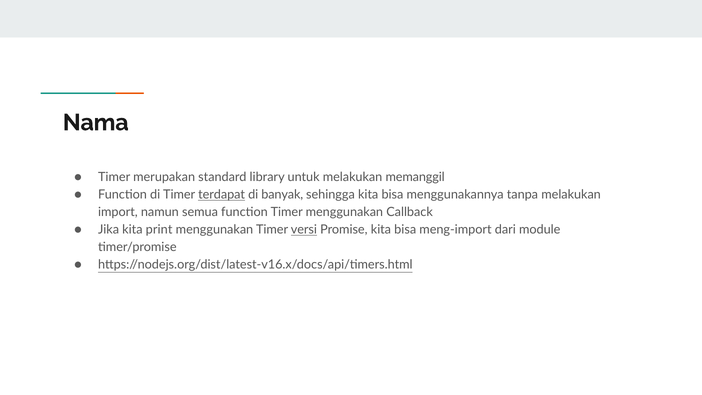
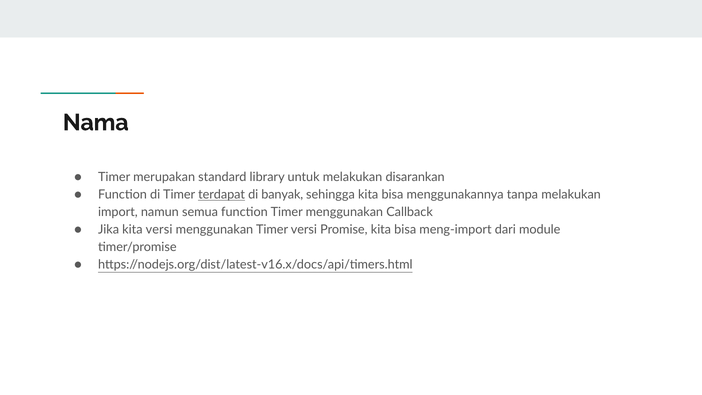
memanggil: memanggil -> disarankan (415, 177)
kita print: print -> versi (159, 230)
versi underline: present -> none (304, 230)
